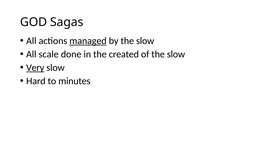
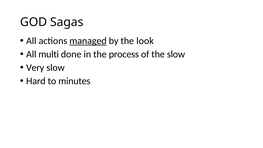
by the slow: slow -> look (145, 41)
scale: scale -> multi (49, 54)
created: created -> process (124, 54)
Very underline: present -> none (35, 68)
